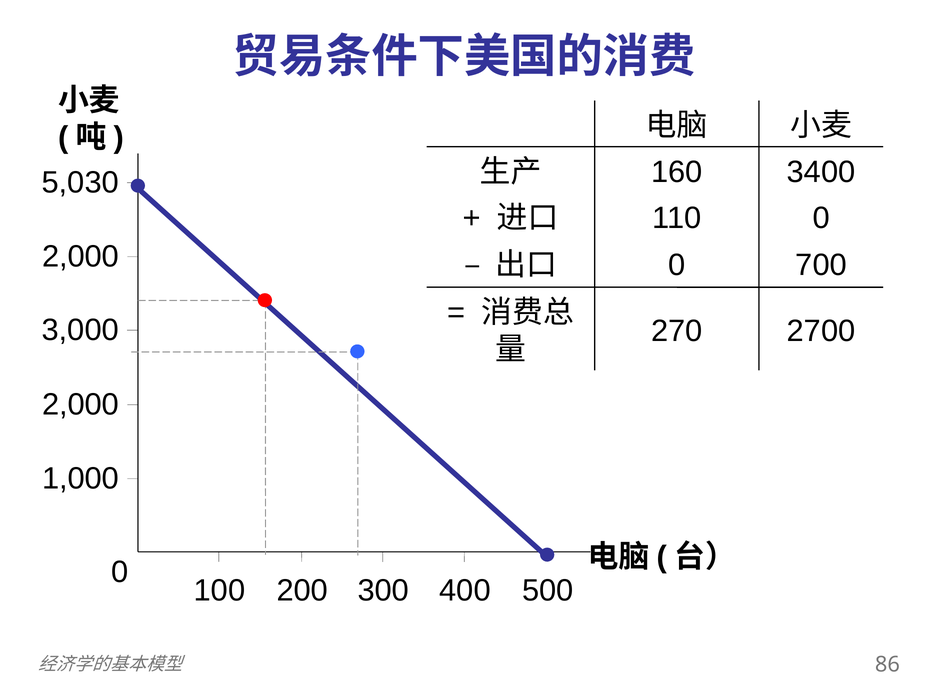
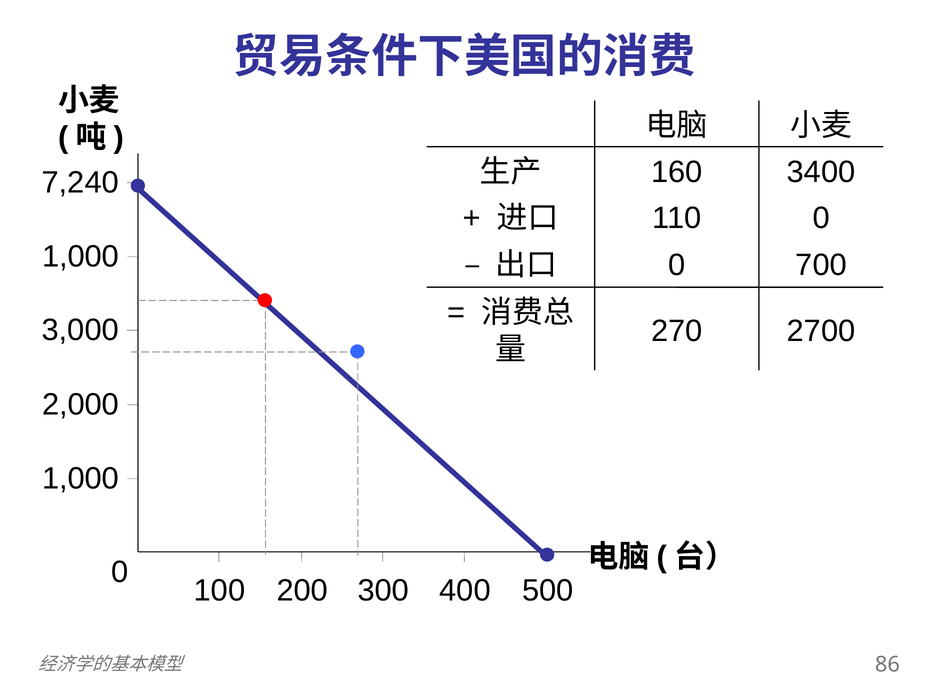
5,030: 5,030 -> 7,240 (80, 182)
2,000: 2,000 -> 1,000 (81, 256)
